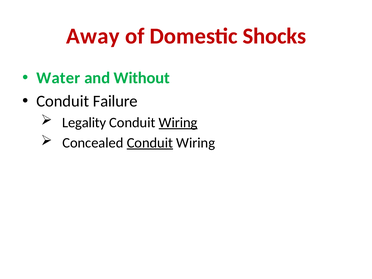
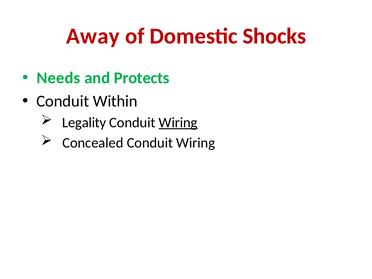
Water: Water -> Needs (58, 78)
Without: Without -> Protects (142, 78)
Failure: Failure -> Within (115, 101)
Conduit underline: present -> none (150, 143)
